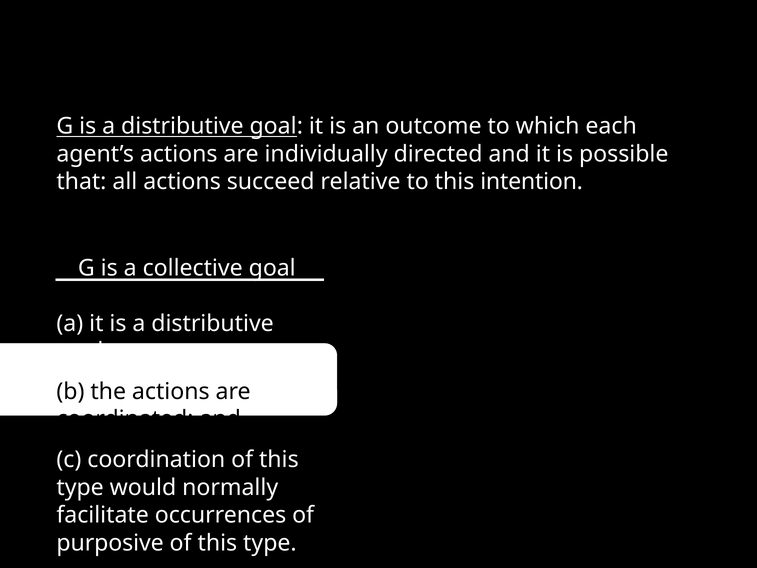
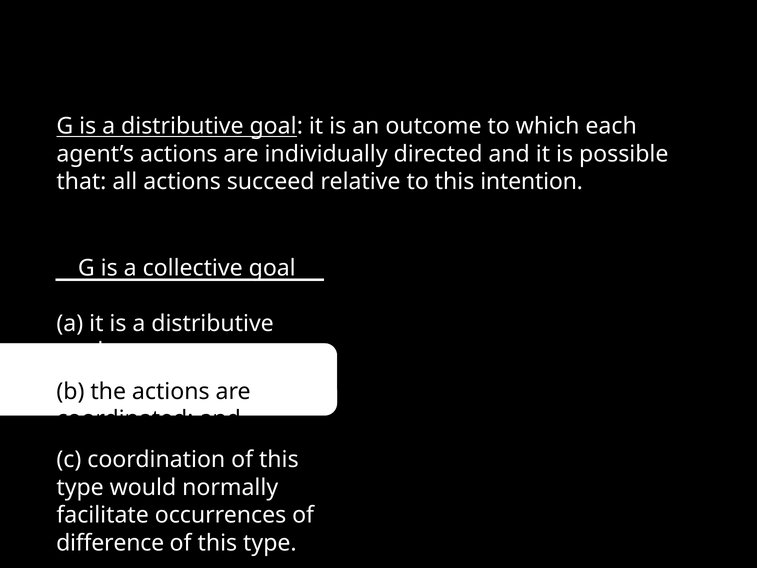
purposive: purposive -> difference (110, 543)
